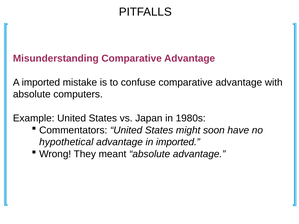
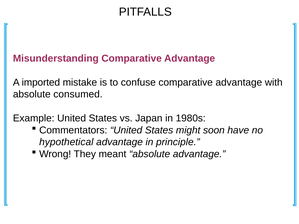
computers: computers -> consumed (78, 94)
in imported: imported -> principle (178, 142)
